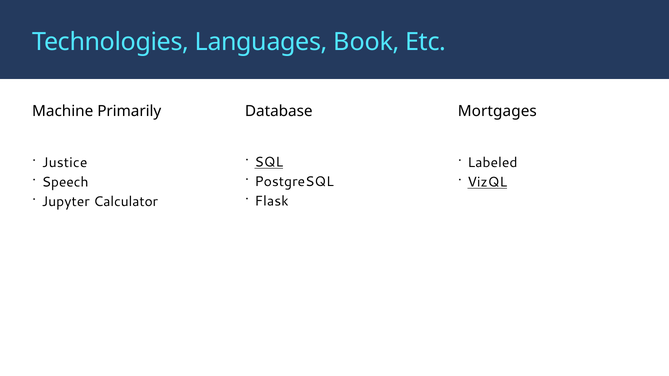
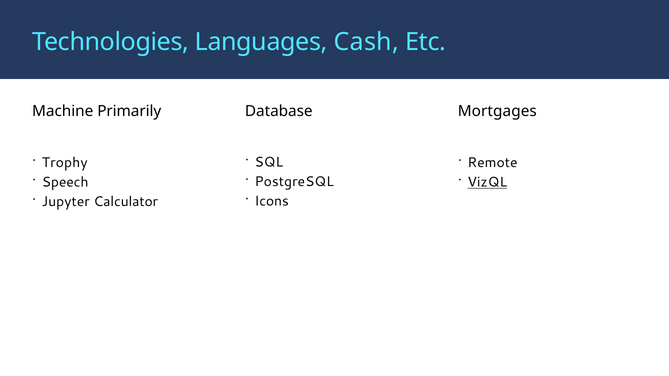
Book: Book -> Cash (366, 42)
SQL underline: present -> none (269, 162)
Justice: Justice -> Trophy (65, 163)
Labeled: Labeled -> Remote (493, 163)
Flask: Flask -> Icons (272, 201)
